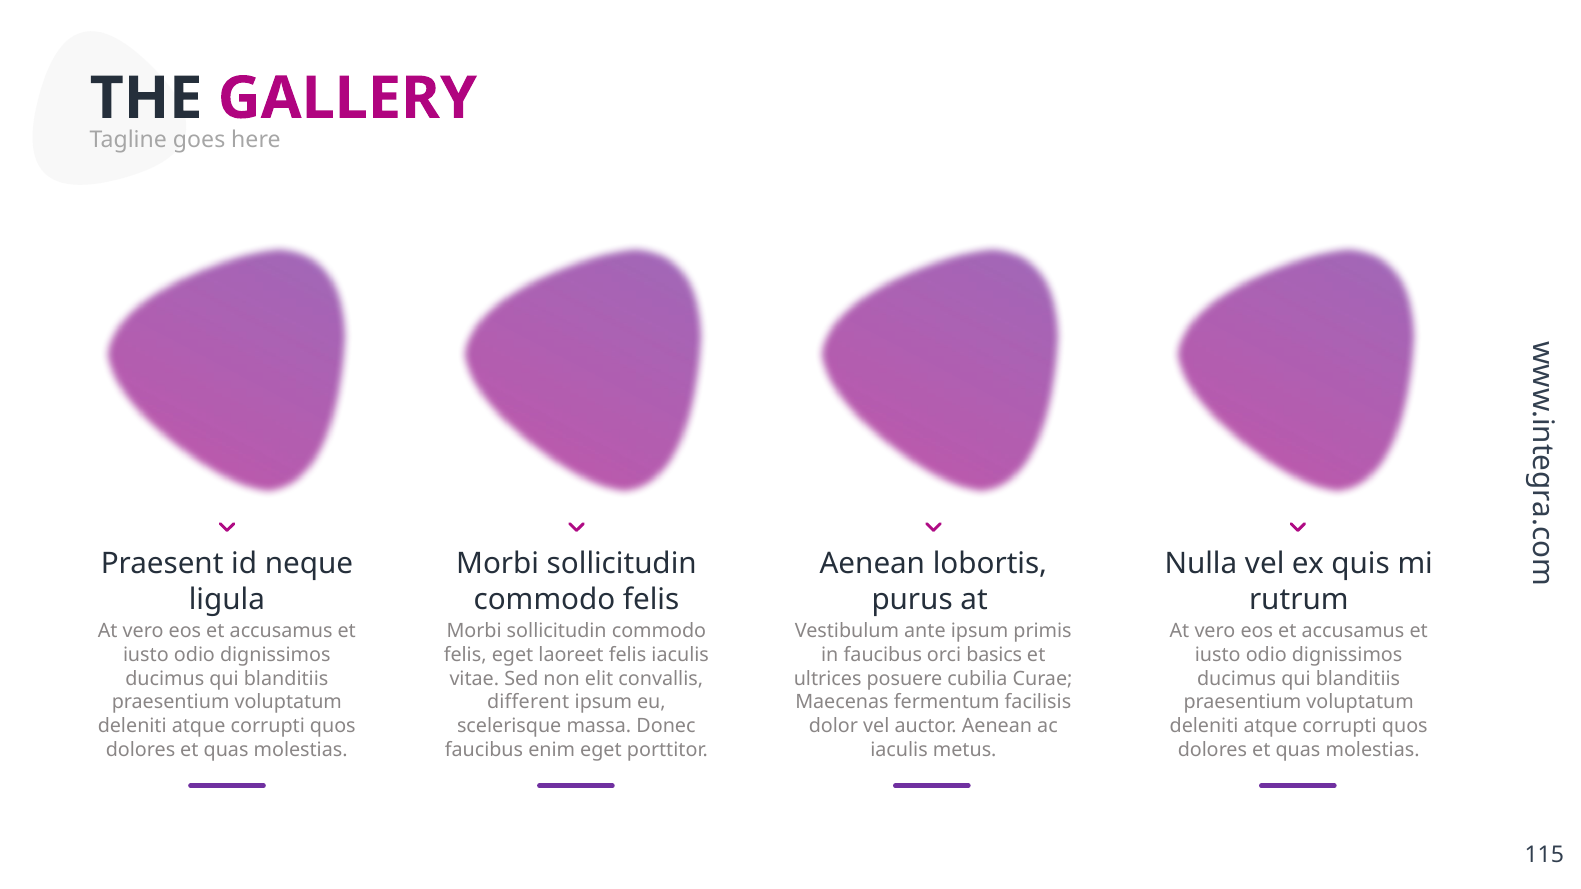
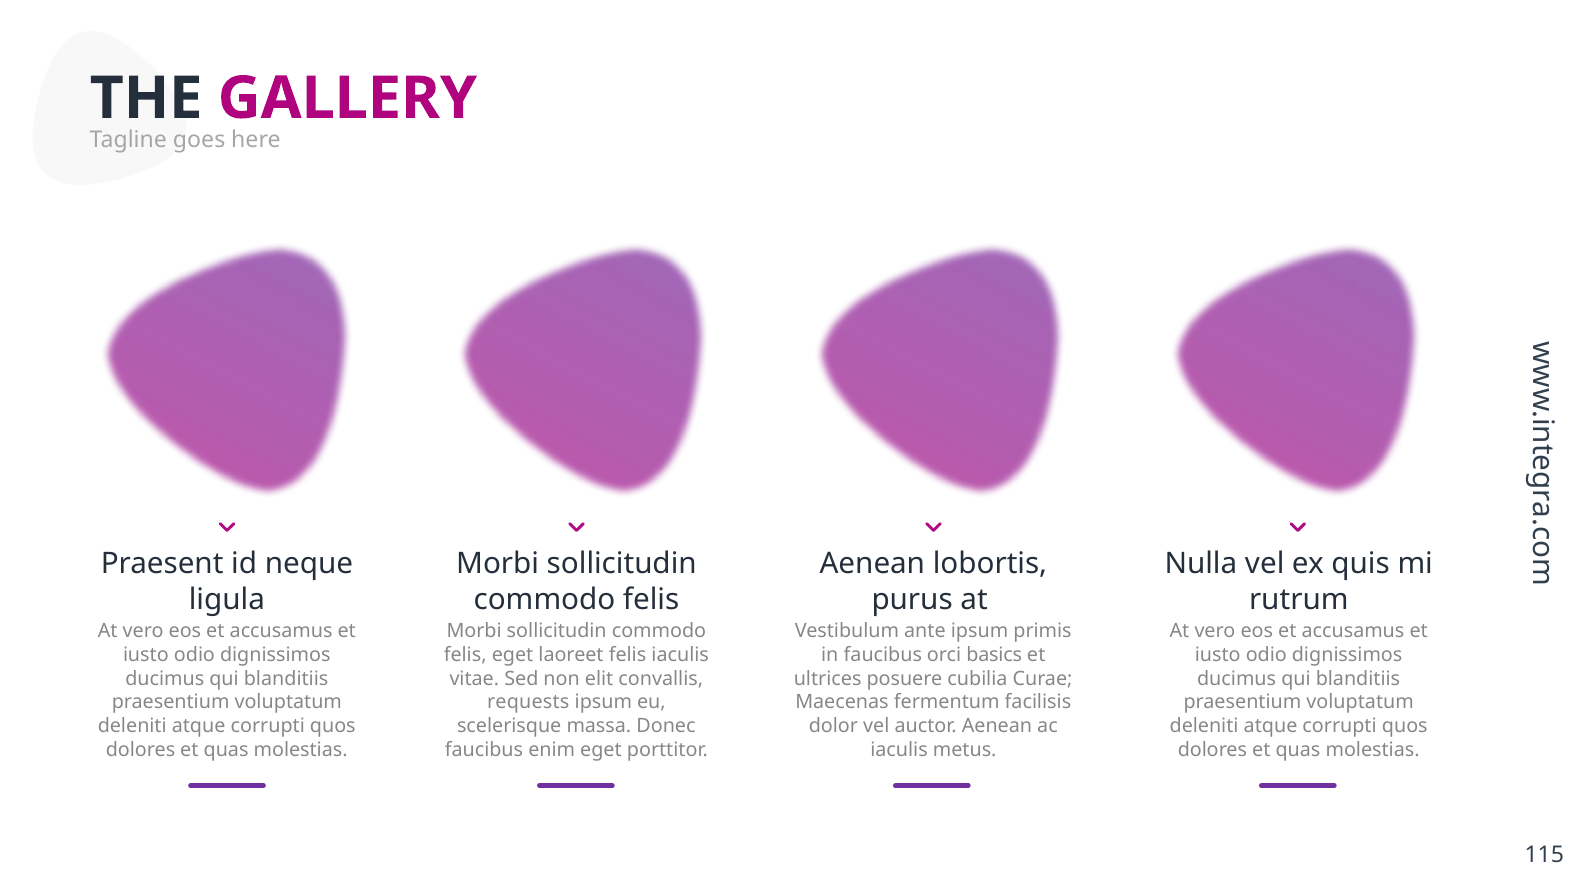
different: different -> requests (528, 702)
